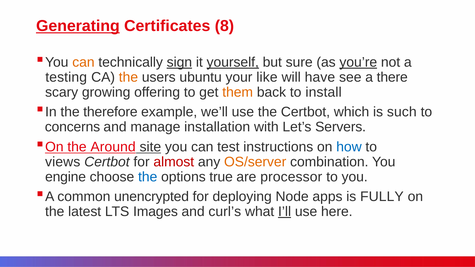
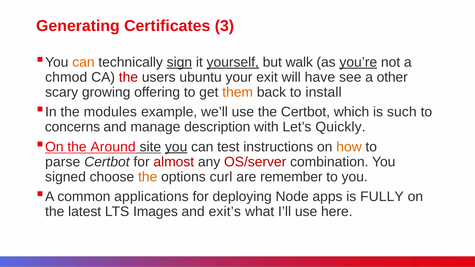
Generating underline: present -> none (78, 26)
8: 8 -> 3 (224, 26)
sure: sure -> walk (299, 62)
testing: testing -> chmod (66, 77)
the colour: orange -> red (128, 77)
like: like -> exit (267, 77)
there: there -> other (392, 77)
therefore: therefore -> modules (110, 112)
installation: installation -> description (217, 127)
Servers: Servers -> Quickly (340, 127)
you underline: none -> present (176, 147)
how colour: blue -> orange (349, 147)
views: views -> parse (63, 162)
OS/server colour: orange -> red (255, 162)
engine: engine -> signed (66, 177)
the colour: blue -> orange (148, 177)
true: true -> curl (221, 177)
processor: processor -> remember (291, 177)
unencrypted: unencrypted -> applications (151, 197)
curl’s: curl’s -> exit’s (225, 212)
I’ll underline: present -> none (285, 212)
